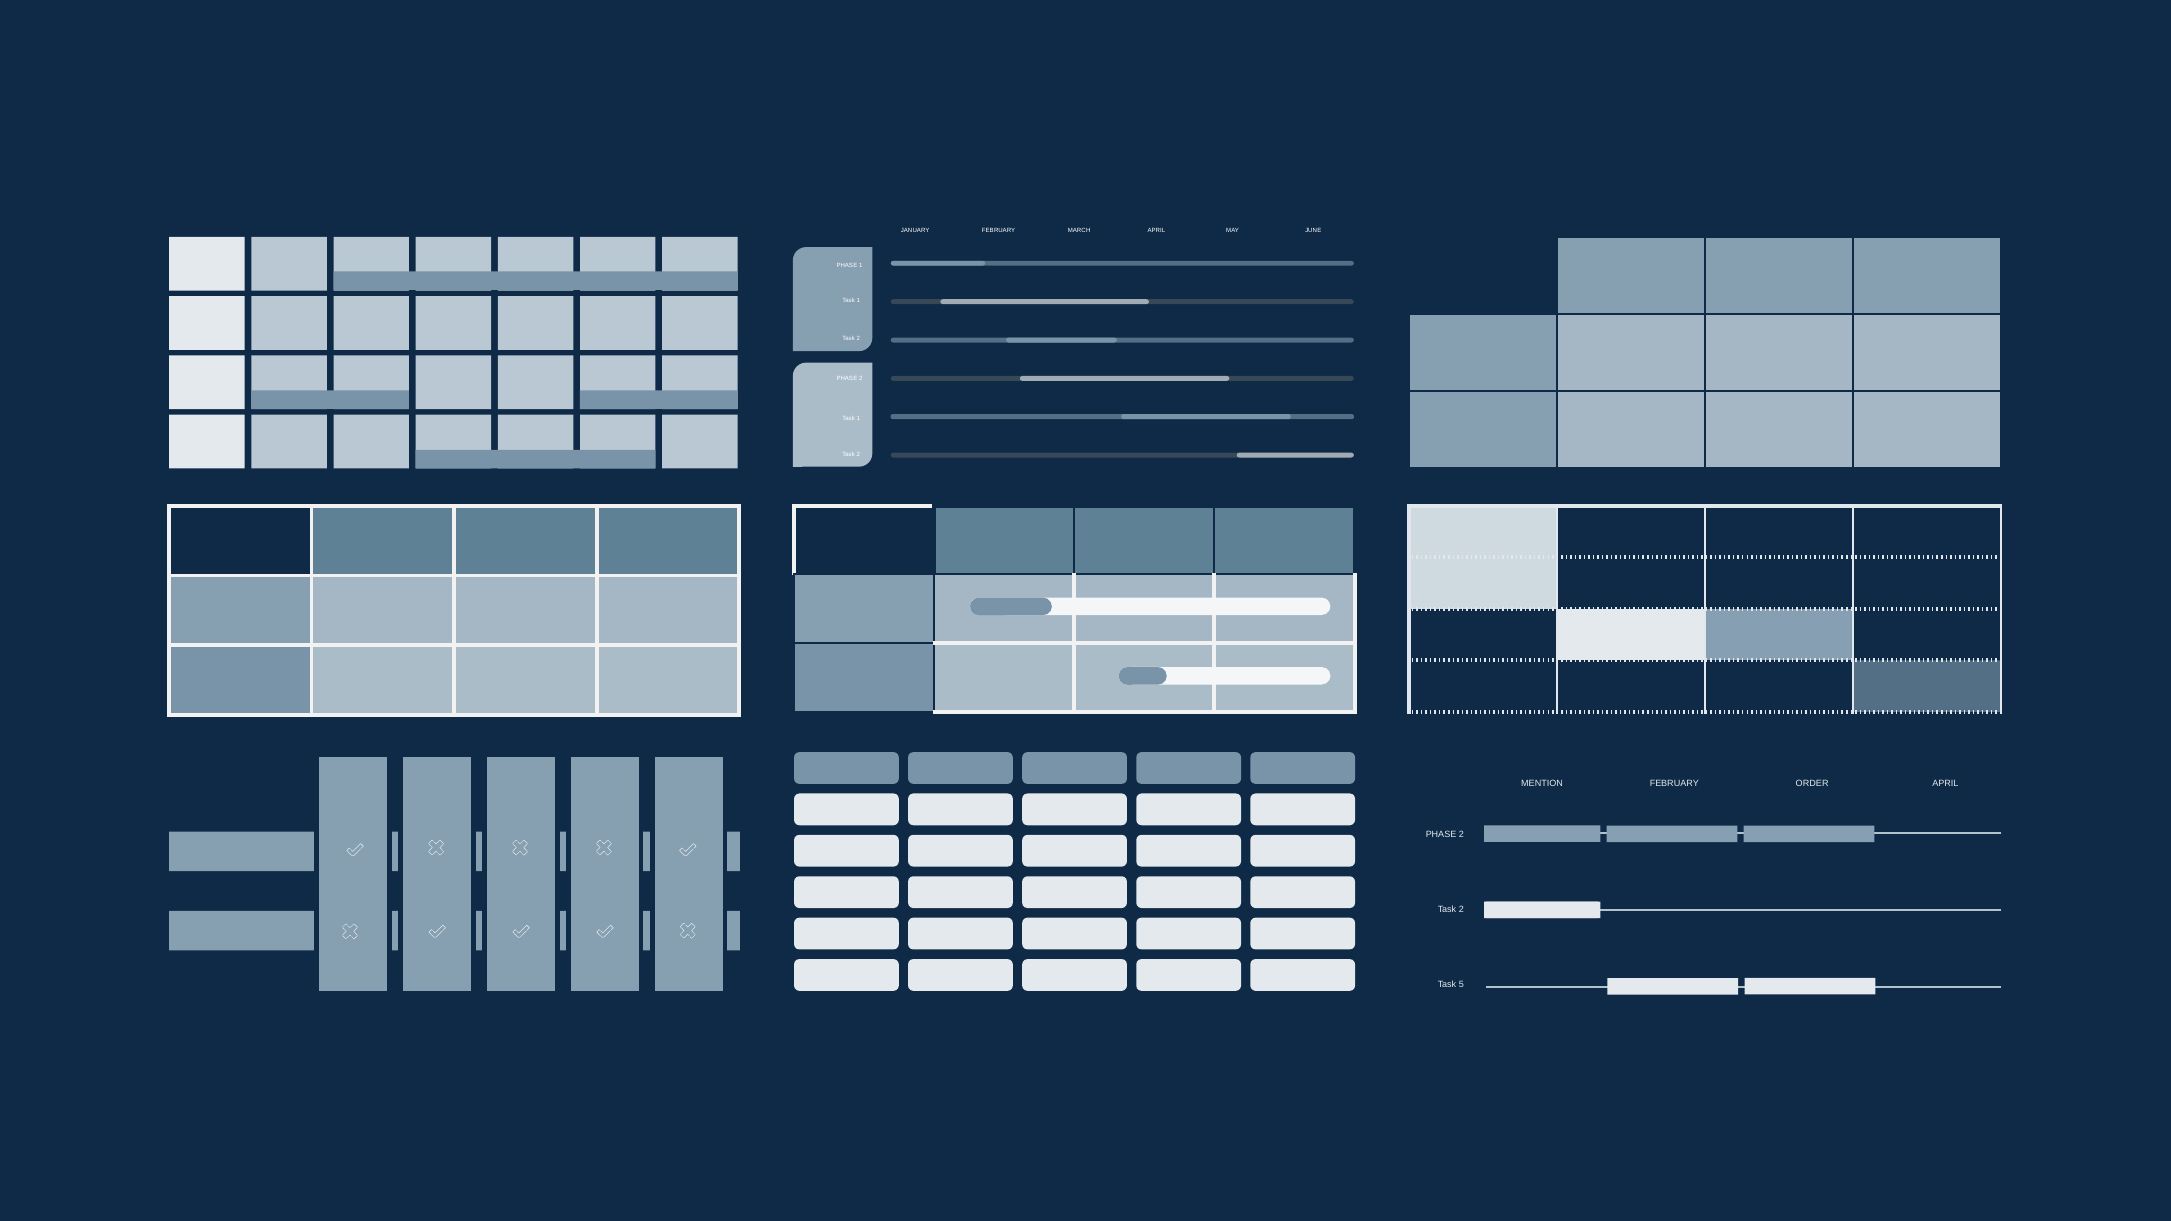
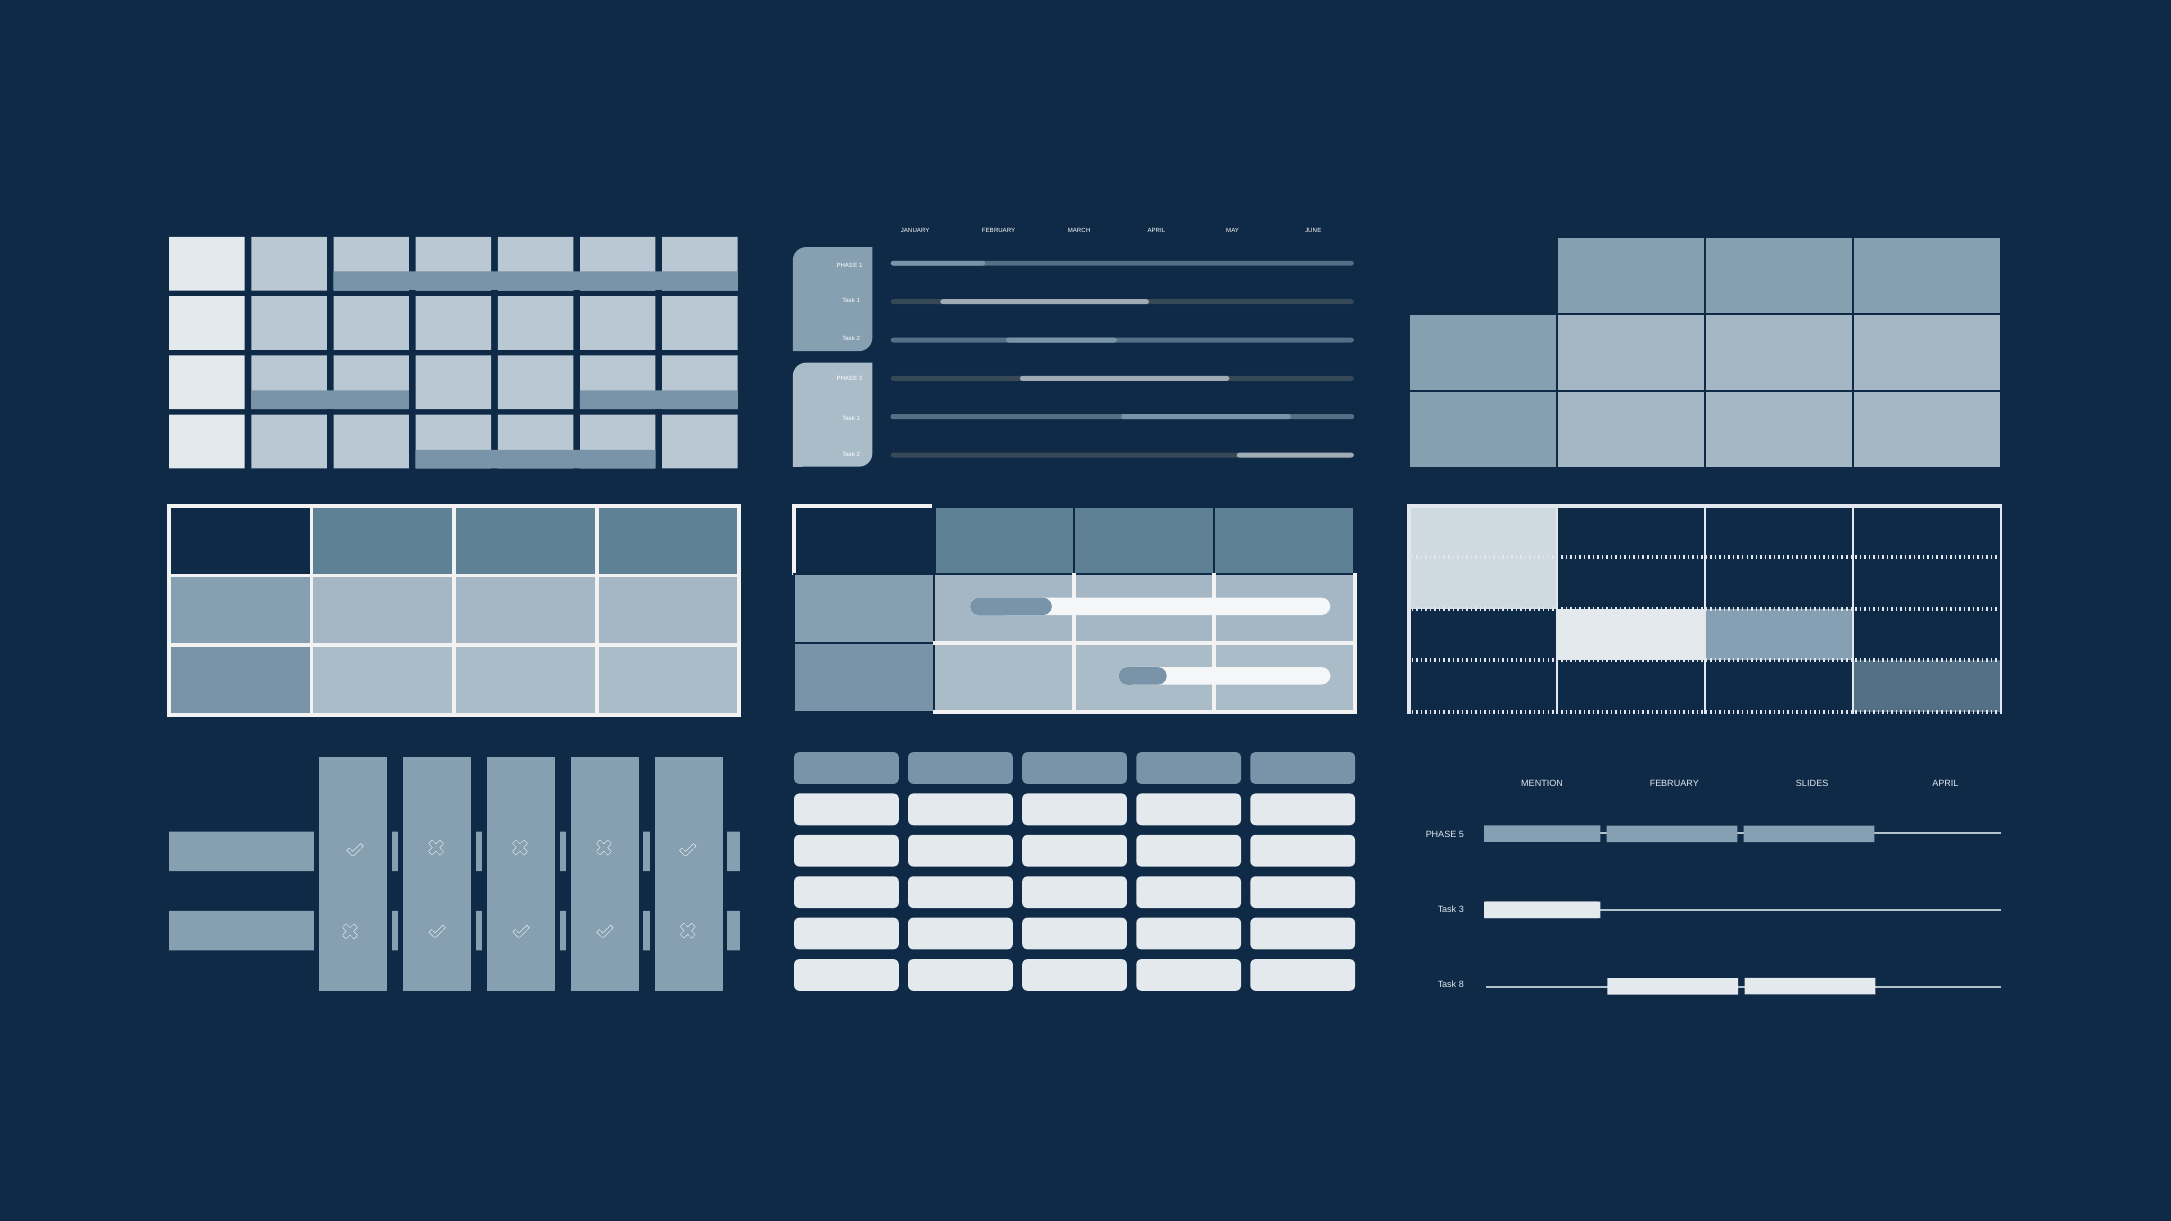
ORDER: ORDER -> SLIDES (1812, 784)
2: 2 -> 5 (1461, 834)
2: 2 -> 3 (1461, 909)
5: 5 -> 8 (1461, 984)
